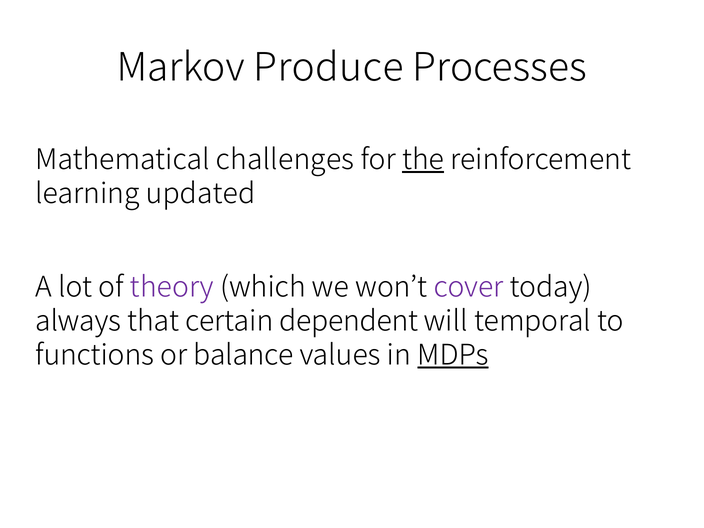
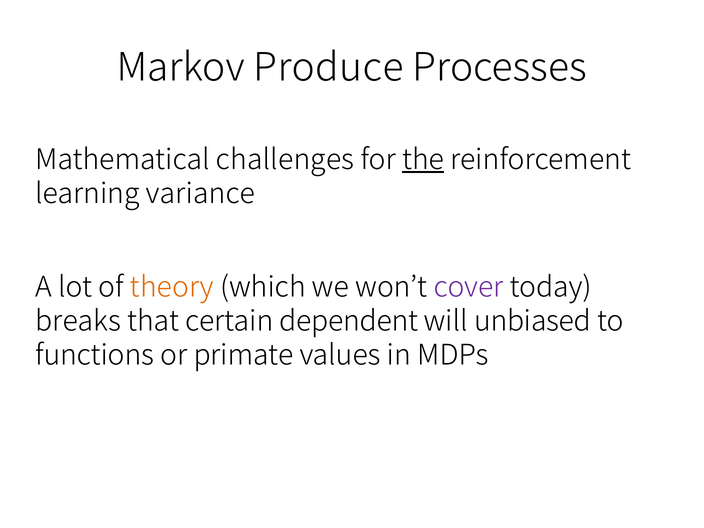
updated: updated -> variance (201, 194)
theory colour: purple -> orange (172, 287)
always: always -> breaks (78, 321)
temporal: temporal -> unbiased (533, 321)
balance: balance -> primate (243, 355)
MDPs underline: present -> none (453, 355)
